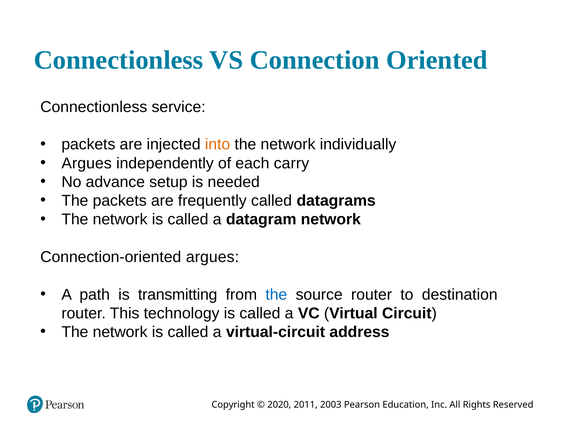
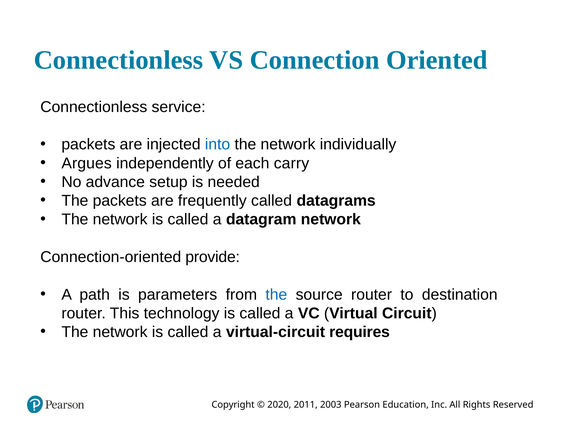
into colour: orange -> blue (218, 144)
Connection-oriented argues: argues -> provide (213, 257)
transmitting: transmitting -> parameters (178, 295)
address: address -> requires (360, 332)
